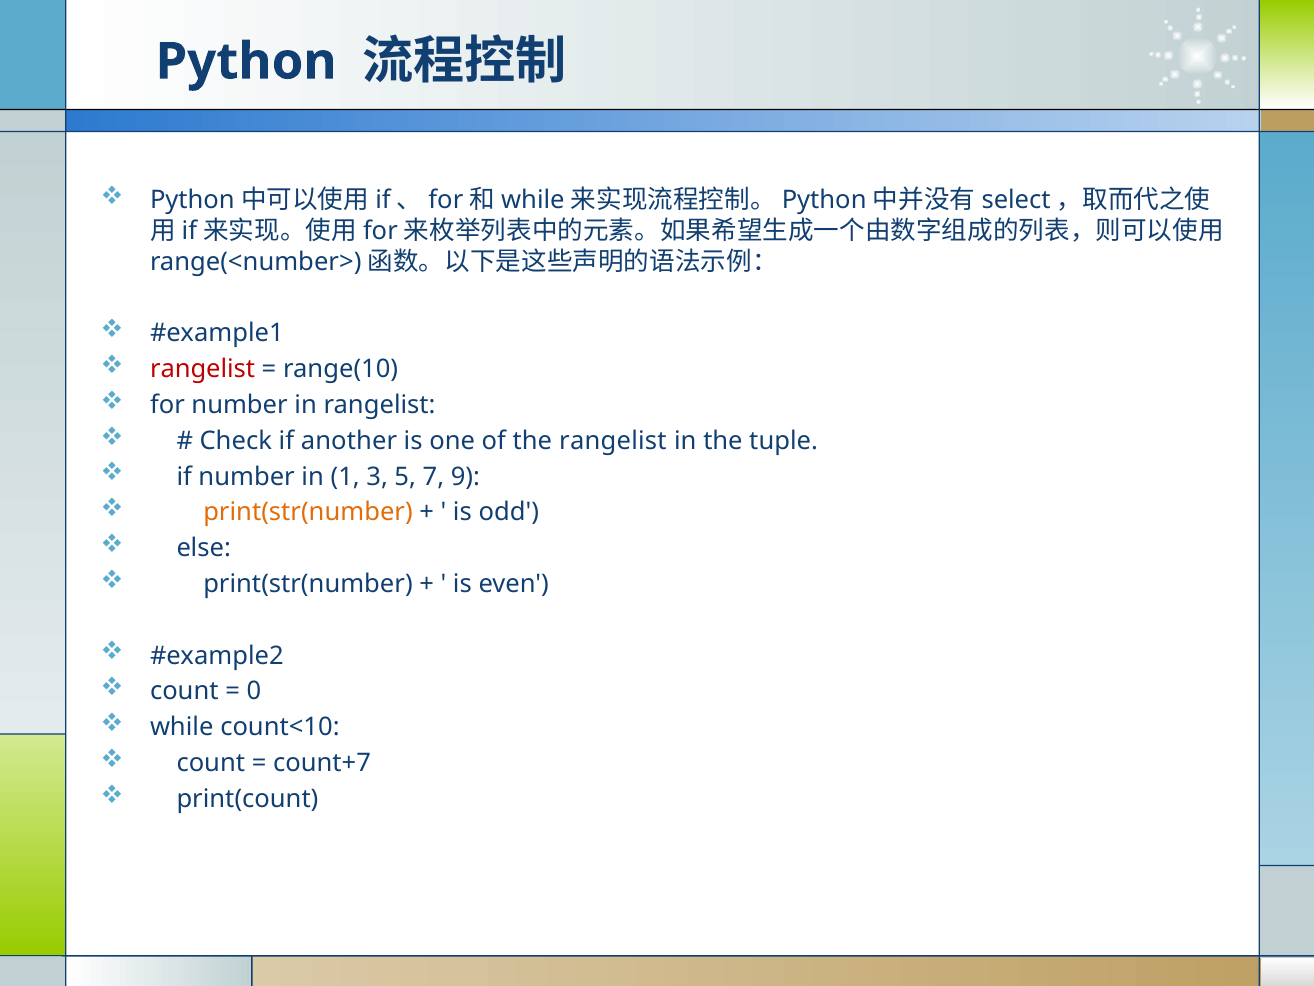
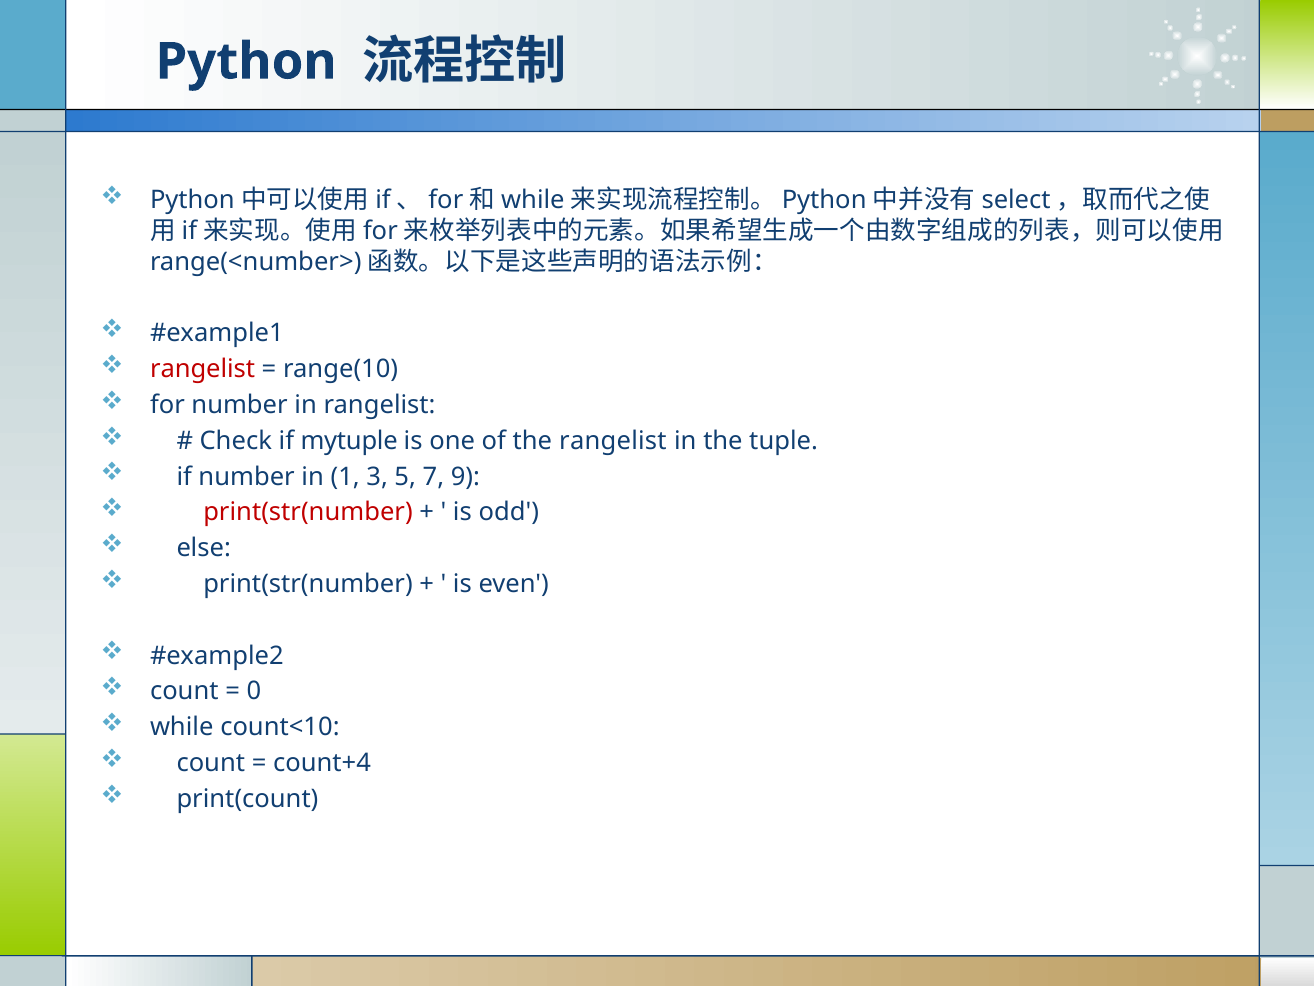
another: another -> mytuple (349, 441)
print(str(number colour: orange -> red (308, 512)
count+7: count+7 -> count+4 (322, 763)
